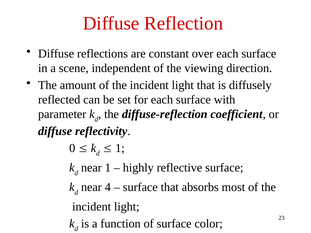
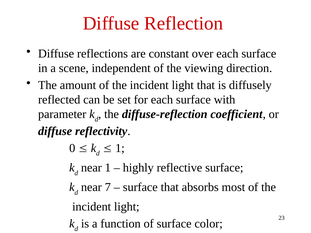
4: 4 -> 7 (108, 187)
